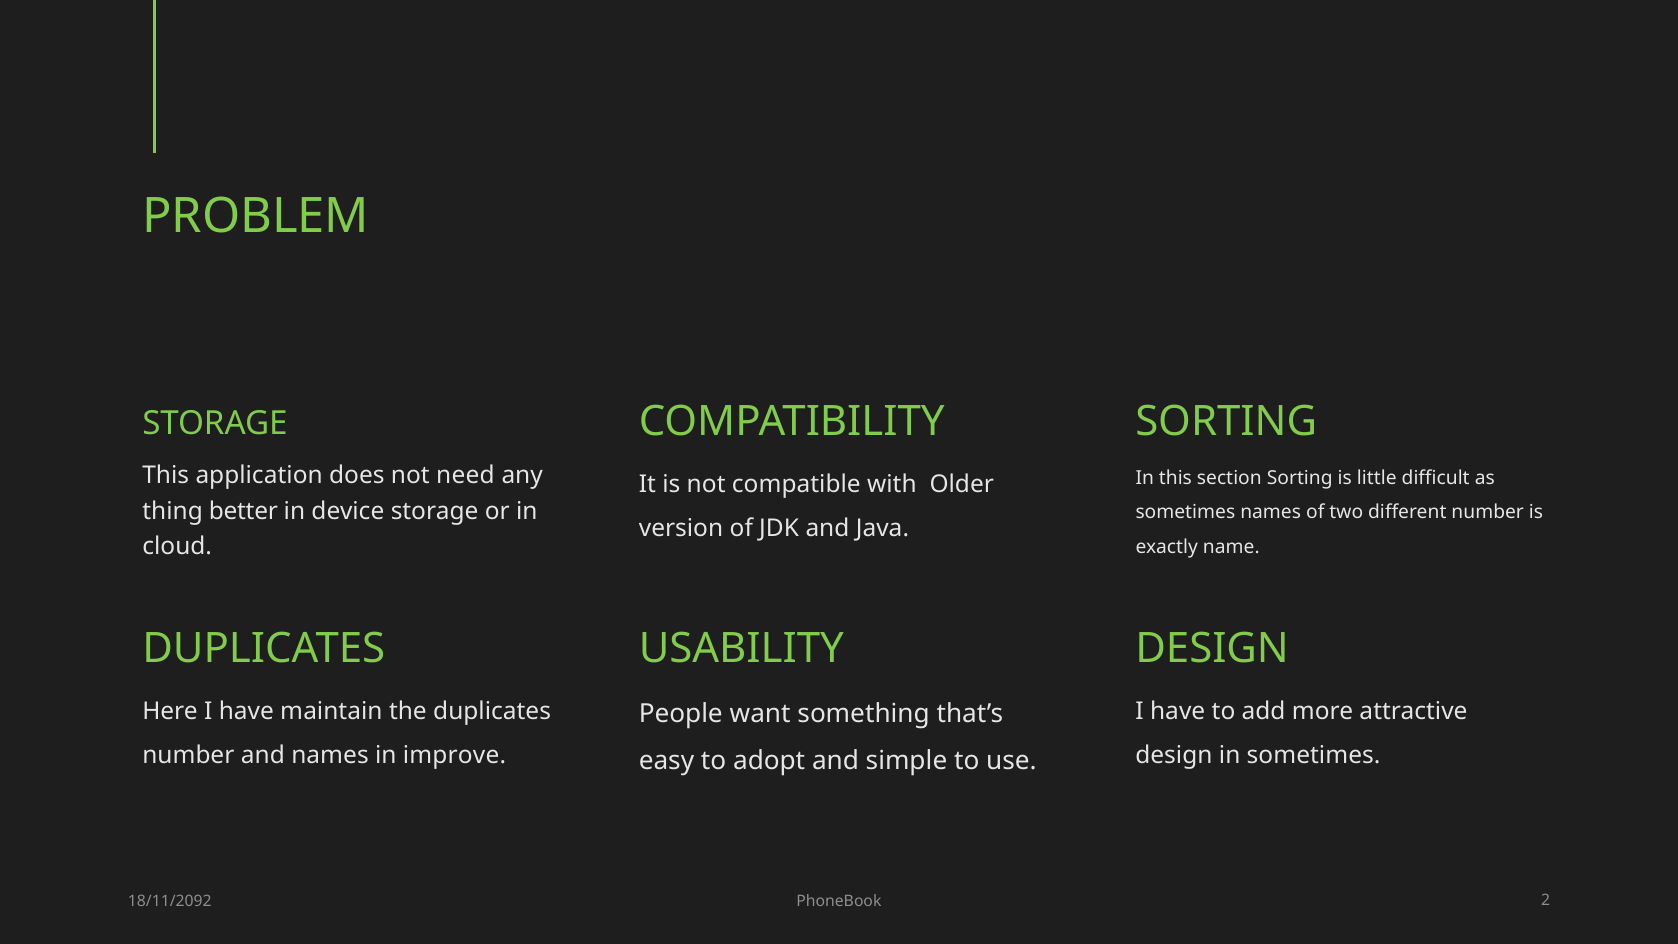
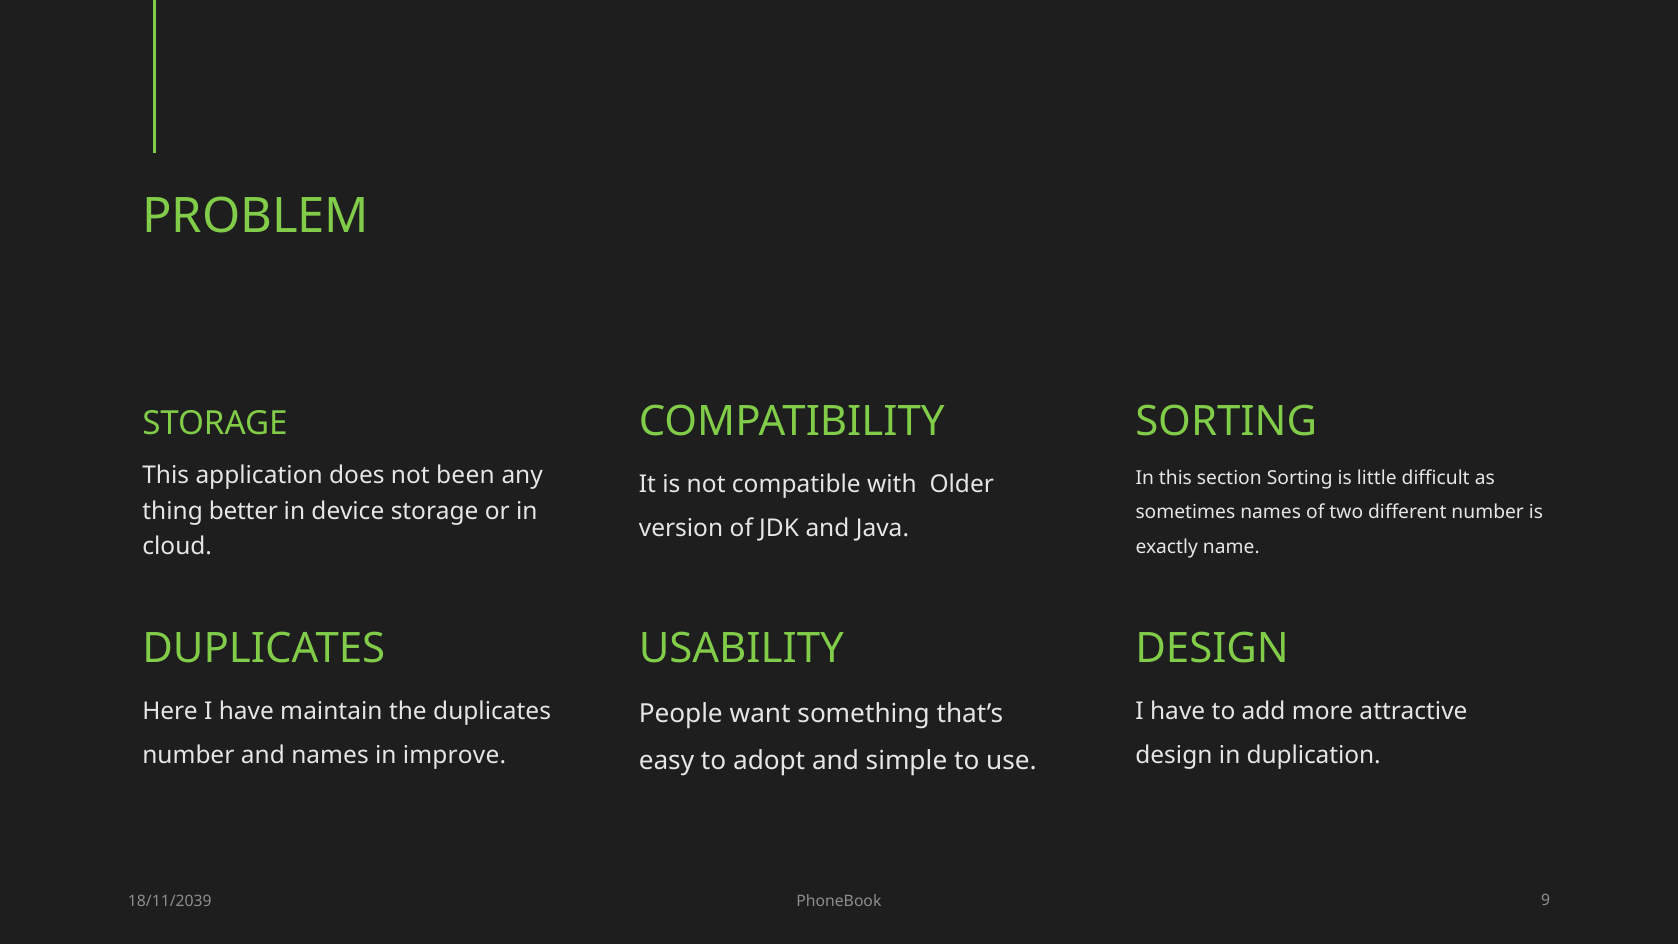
need: need -> been (465, 476)
in sometimes: sometimes -> duplication (1314, 755)
18/11/2092: 18/11/2092 -> 18/11/2039 (170, 901)
2: 2 -> 9 (1546, 900)
